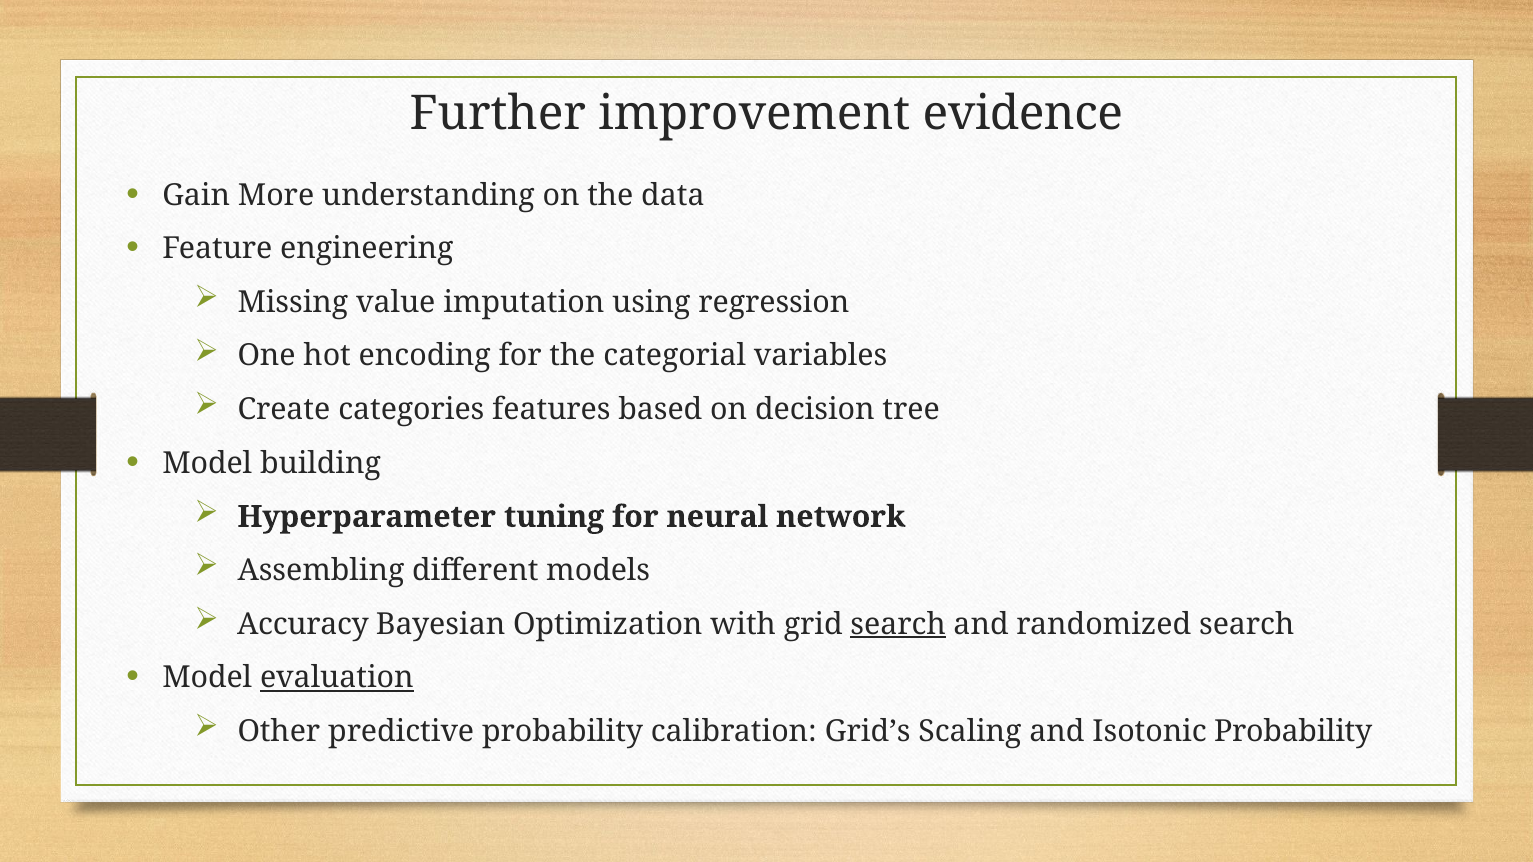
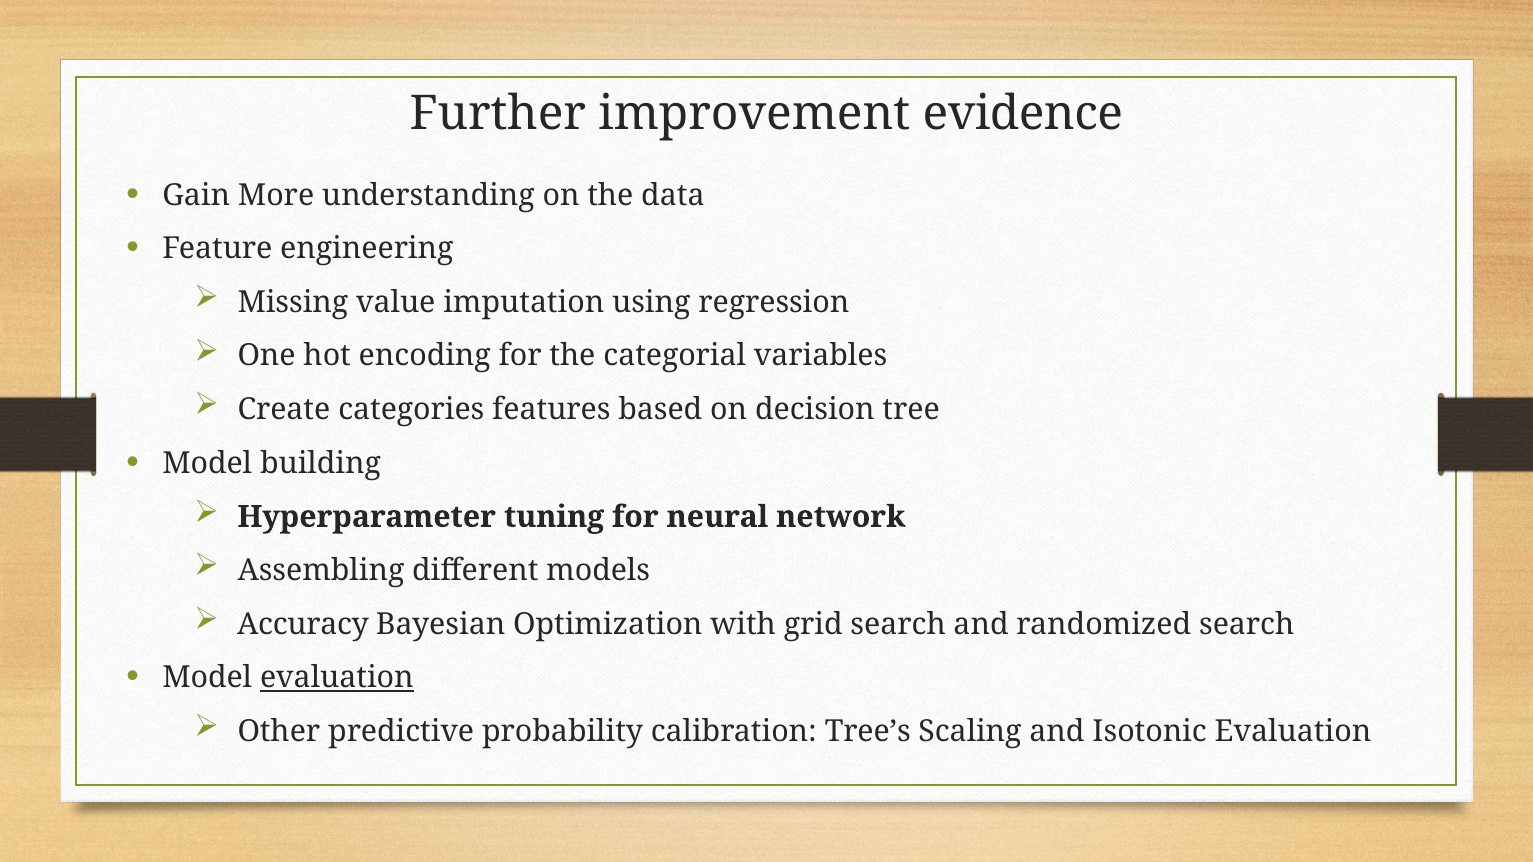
search underline: present -> none (898, 624)
Grid’s: Grid’s -> Tree’s (868, 732)
Isotonic Probability: Probability -> Evaluation (1293, 732)
